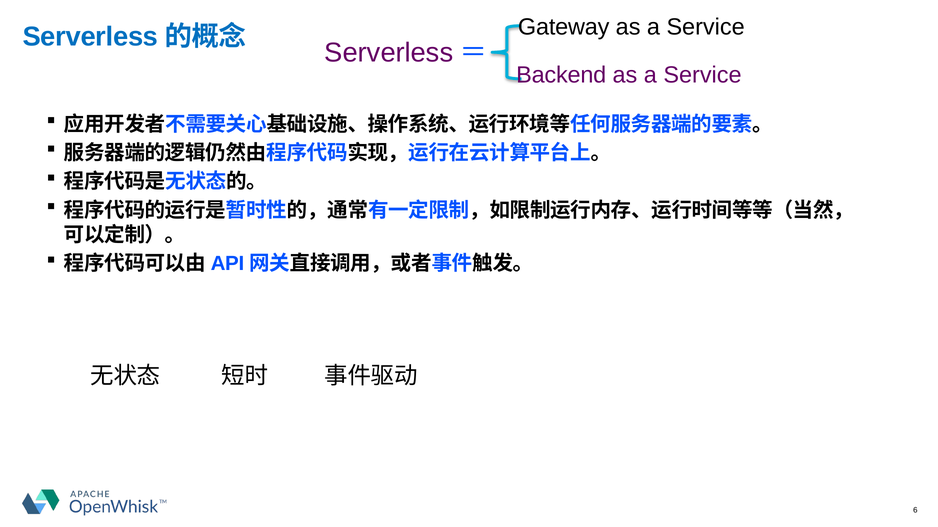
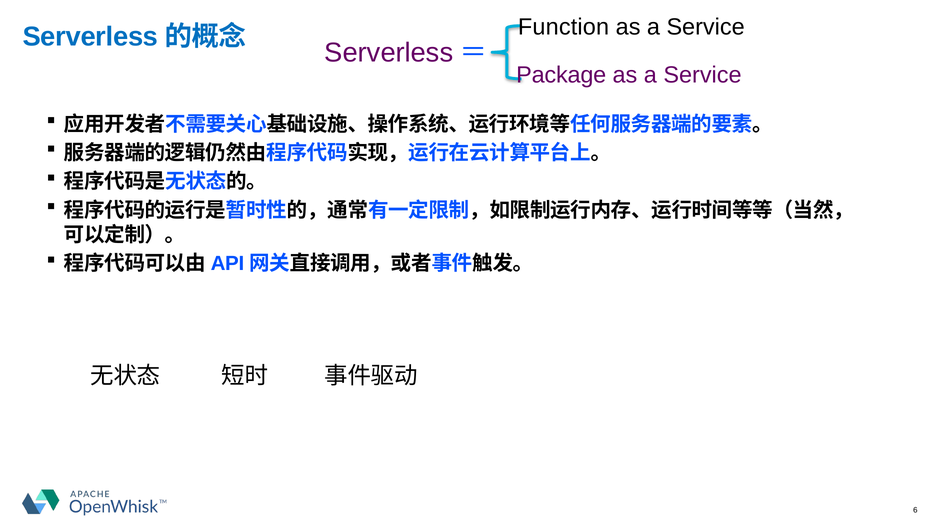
Gateway: Gateway -> Function (564, 27)
Backend: Backend -> Package (561, 75)
